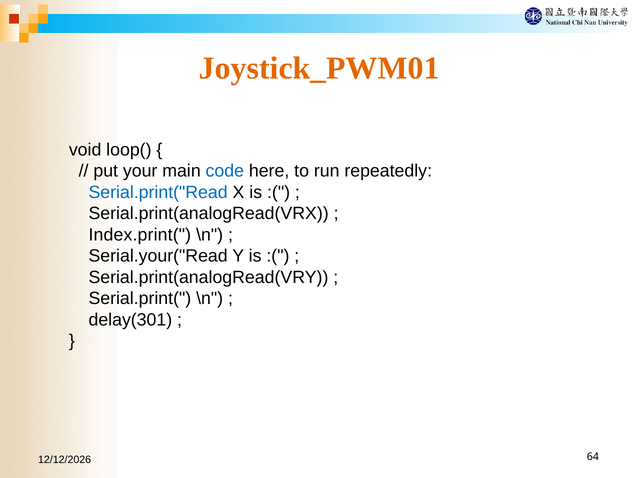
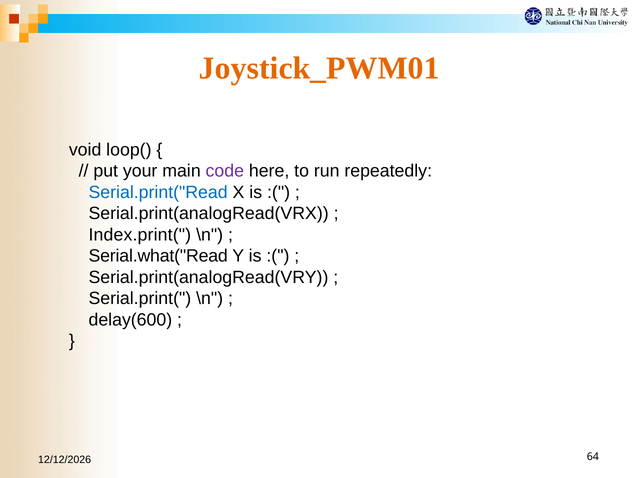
code colour: blue -> purple (225, 171)
Serial.your("Read: Serial.your("Read -> Serial.what("Read (158, 256)
delay(301: delay(301 -> delay(600 (130, 320)
